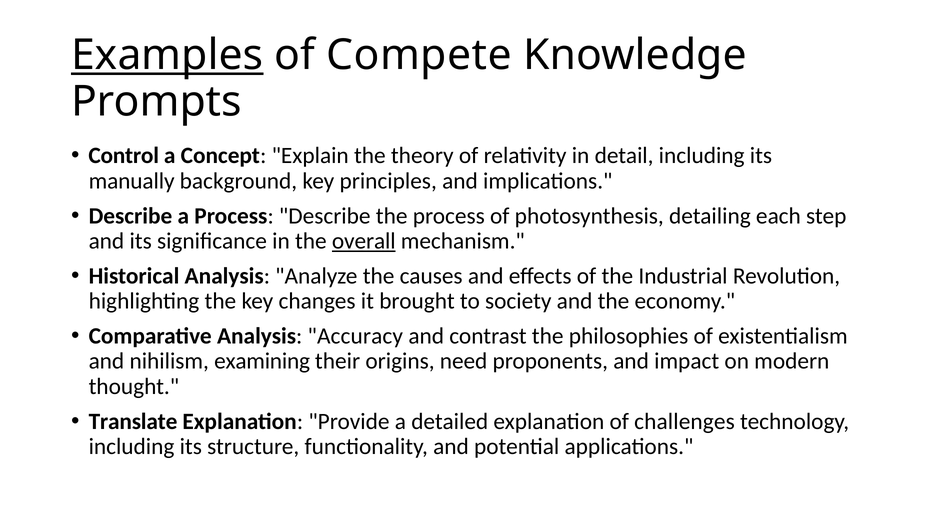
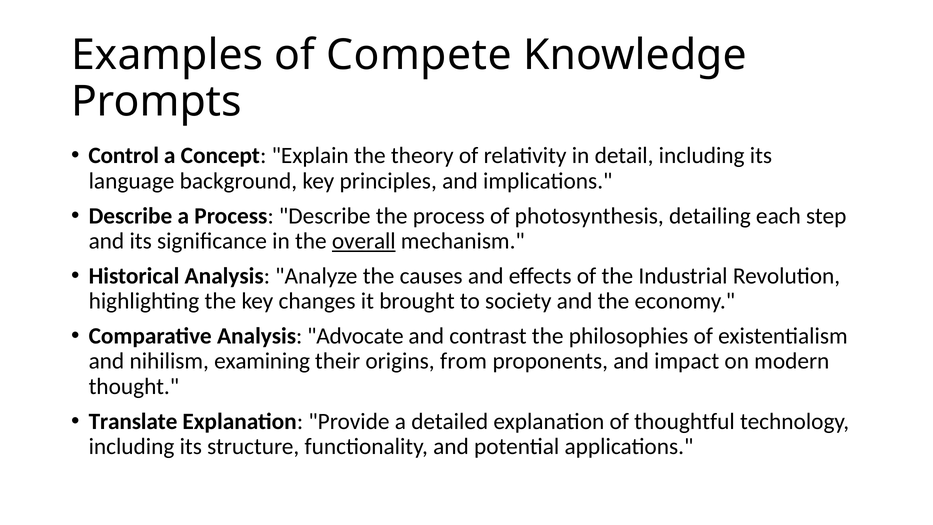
Examples underline: present -> none (167, 55)
manually: manually -> language (132, 181)
Accuracy: Accuracy -> Advocate (355, 336)
need: need -> from (463, 361)
challenges: challenges -> thoughtful (685, 421)
